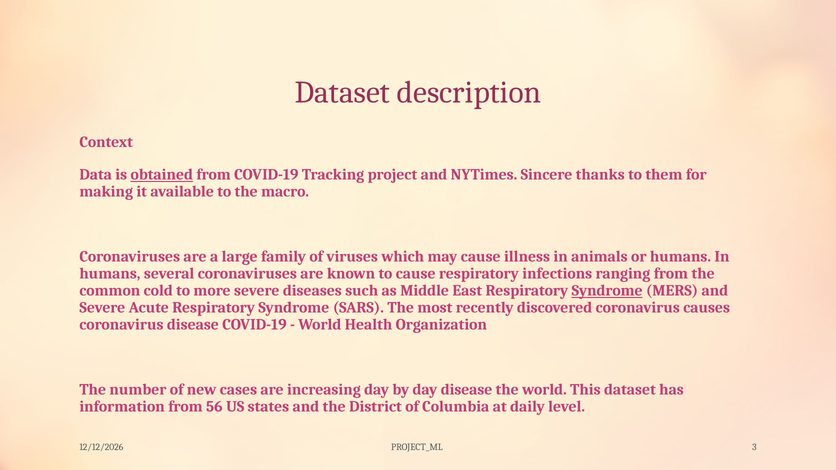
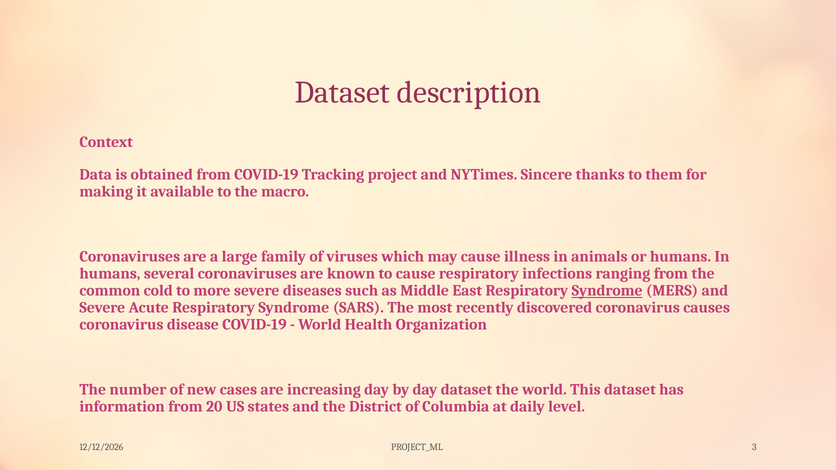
obtained underline: present -> none (162, 175)
day disease: disease -> dataset (467, 390)
56: 56 -> 20 (214, 407)
